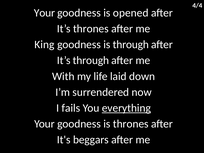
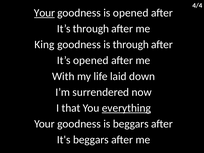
Your underline: none -> present (44, 13)
It’s thrones: thrones -> through (91, 29)
It’s through: through -> opened (91, 60)
fails: fails -> that (71, 108)
is thrones: thrones -> beggars (131, 124)
